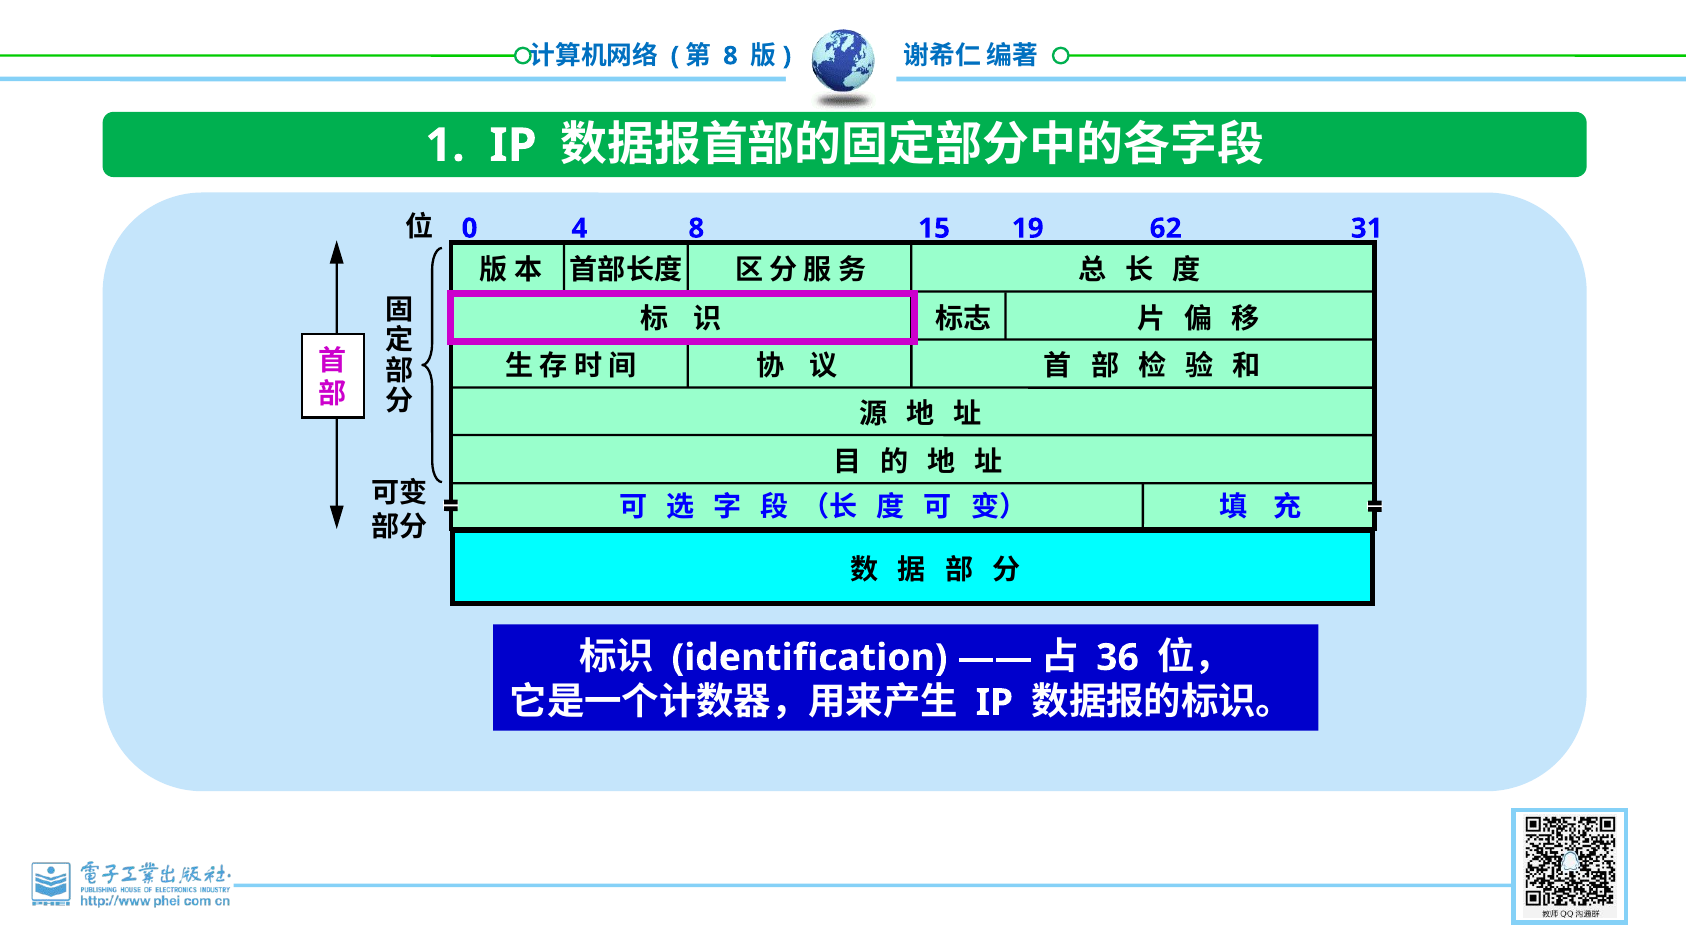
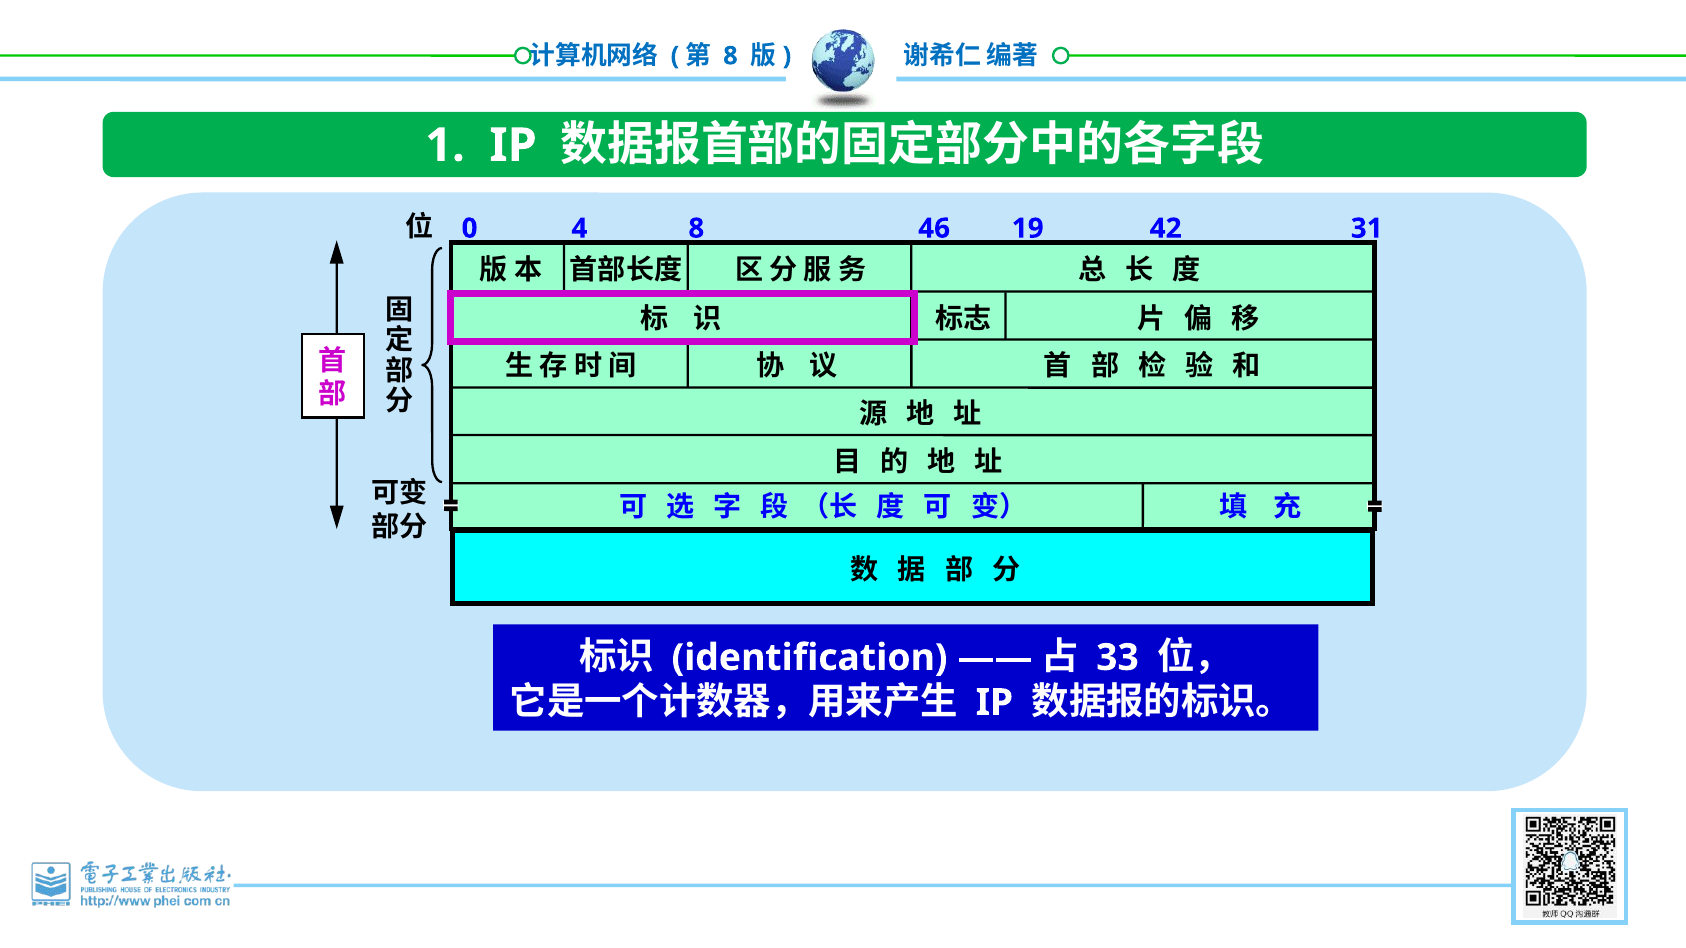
15: 15 -> 46 (934, 229)
62: 62 -> 42 (1166, 229)
36: 36 -> 33 (1117, 658)
